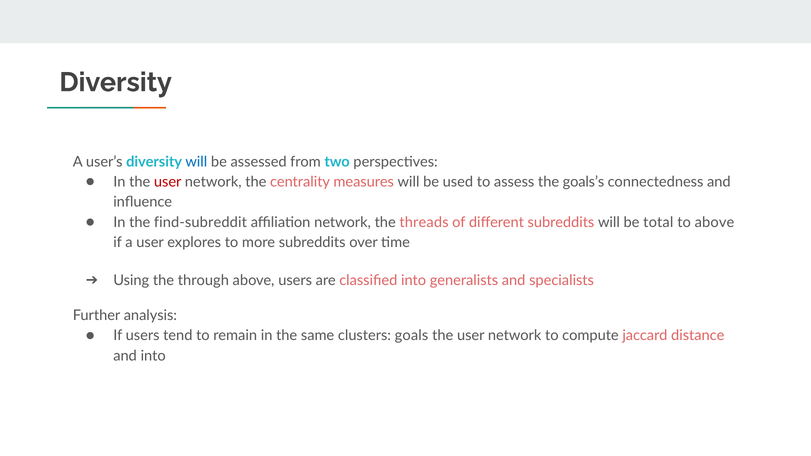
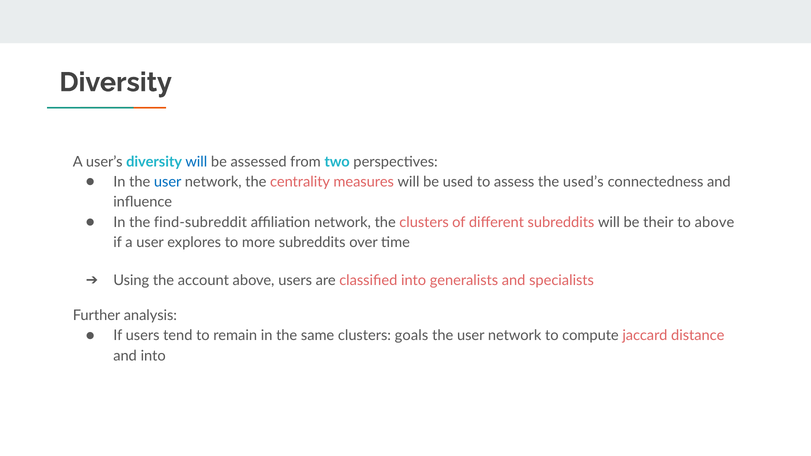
user colour: red -> blue (168, 182)
goals’s: goals’s -> used’s (583, 182)
the threads: threads -> clusters (424, 222)
total: total -> their (658, 222)
through: through -> account (203, 280)
